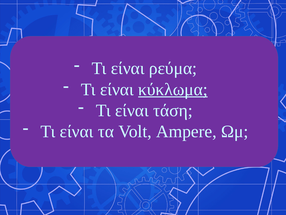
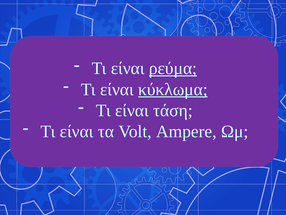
ρεύμα underline: none -> present (173, 68)
